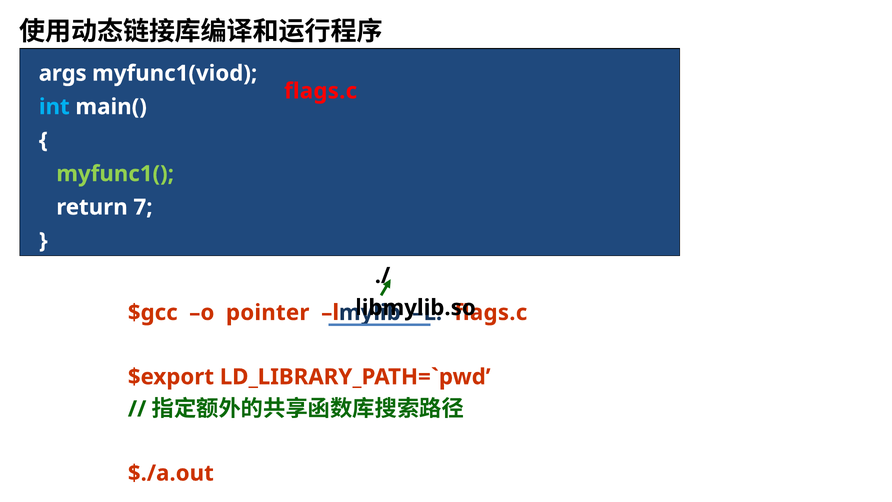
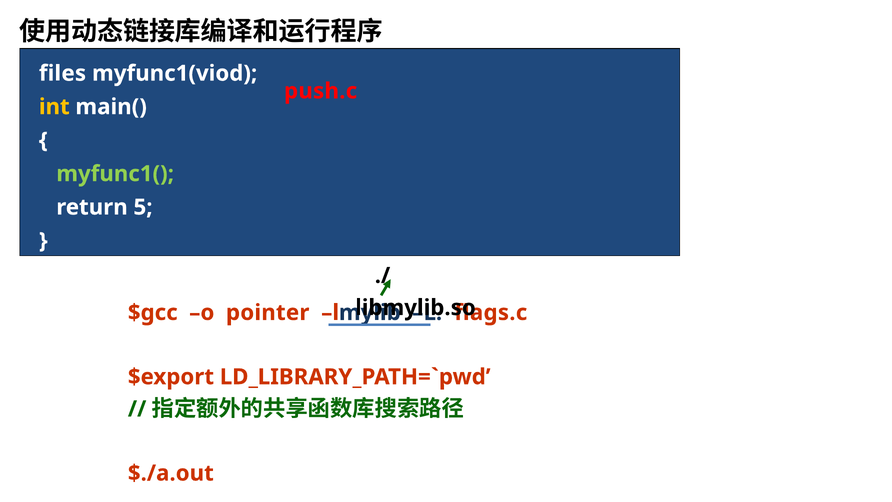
args: args -> files (62, 73)
flags.c: flags.c -> push.c (321, 91)
int colour: light blue -> yellow (54, 107)
7: 7 -> 5 (143, 207)
